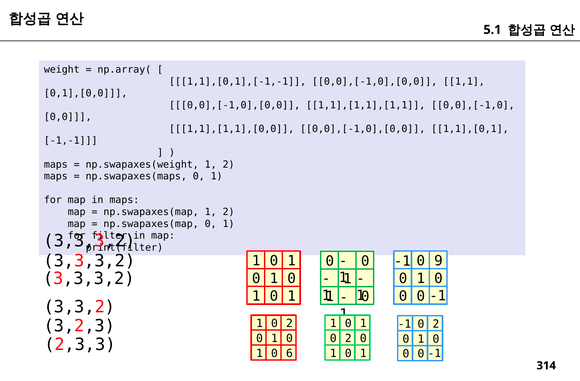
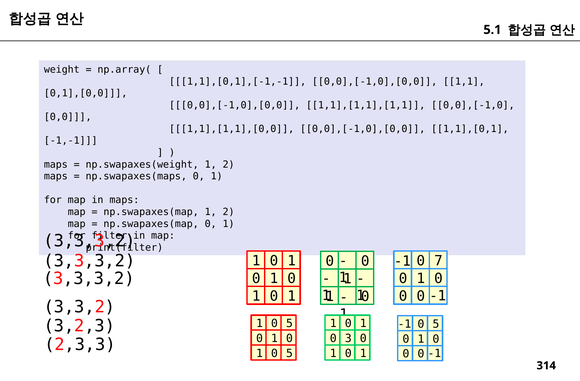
9: 9 -> 7 (438, 261)
2: 2 -> 5 (289, 323)
2: 2 -> 5 (436, 324)
2: 2 -> 3 (348, 338)
6: 6 -> 5 (289, 353)
